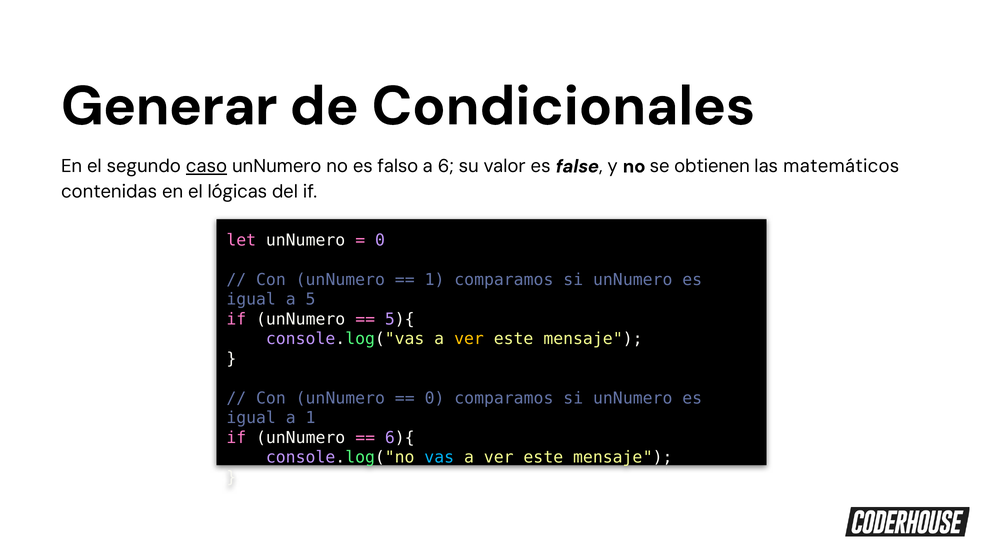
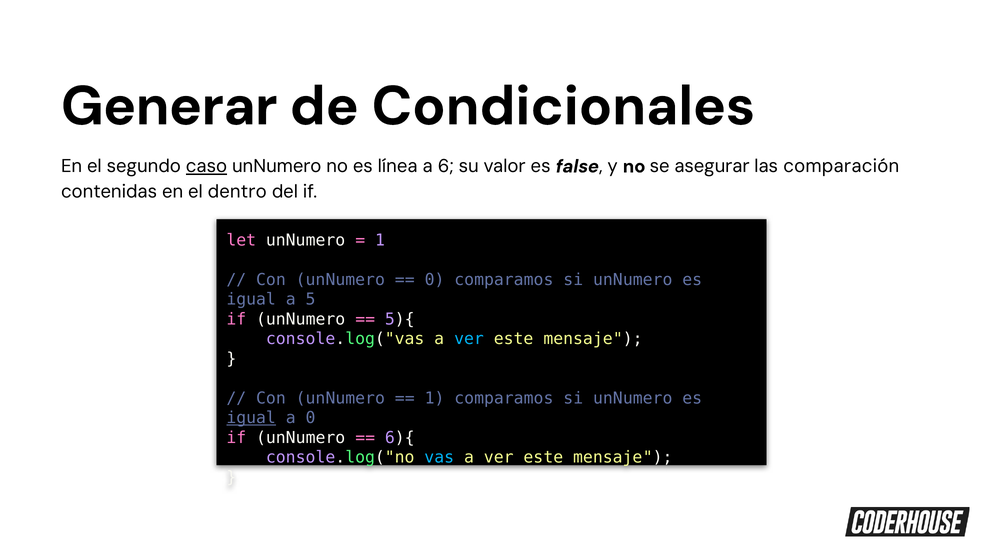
falso: falso -> línea (398, 166)
obtienen: obtienen -> asegurar (712, 166)
matemáticos: matemáticos -> comparación (841, 166)
lógicas: lógicas -> dentro (237, 192)
0: 0 -> 1 (380, 240)
1: 1 -> 0 (435, 280)
ver colour: yellow -> light blue (469, 339)
0: 0 -> 1 (435, 398)
igual underline: none -> present (251, 418)
a 1: 1 -> 0 (311, 418)
